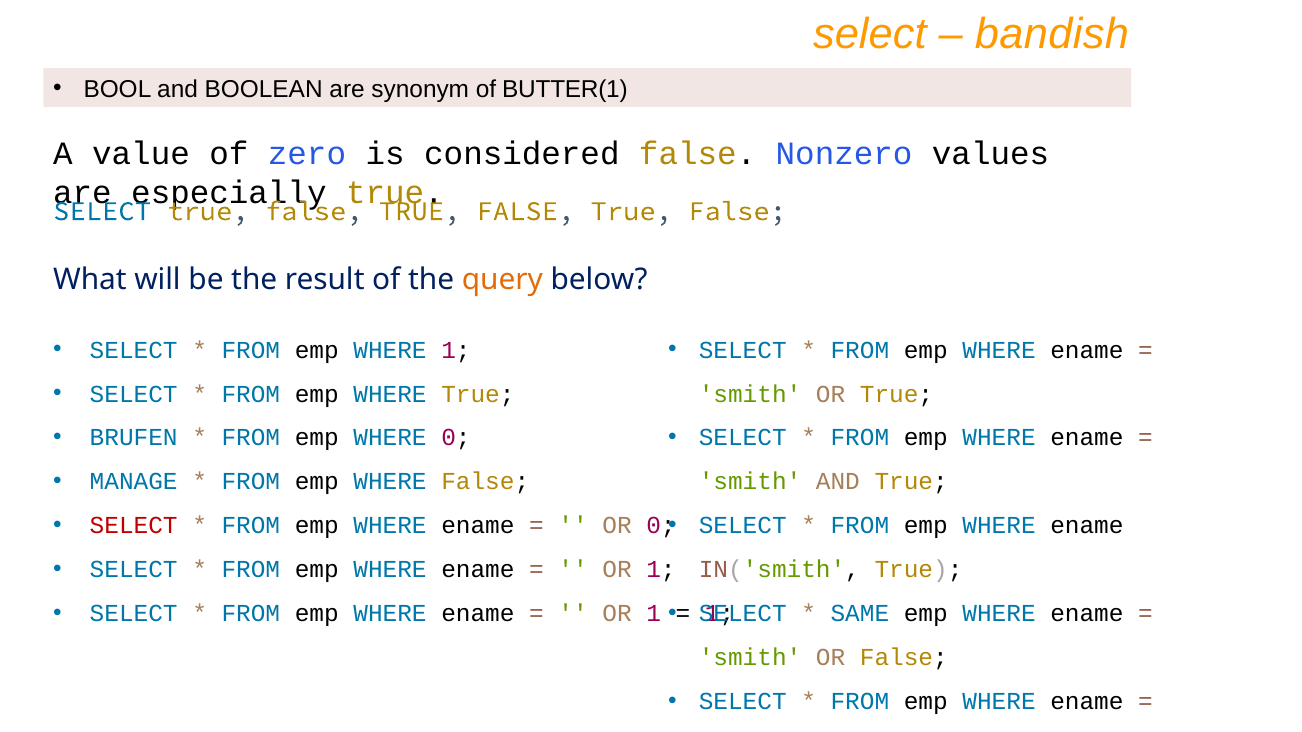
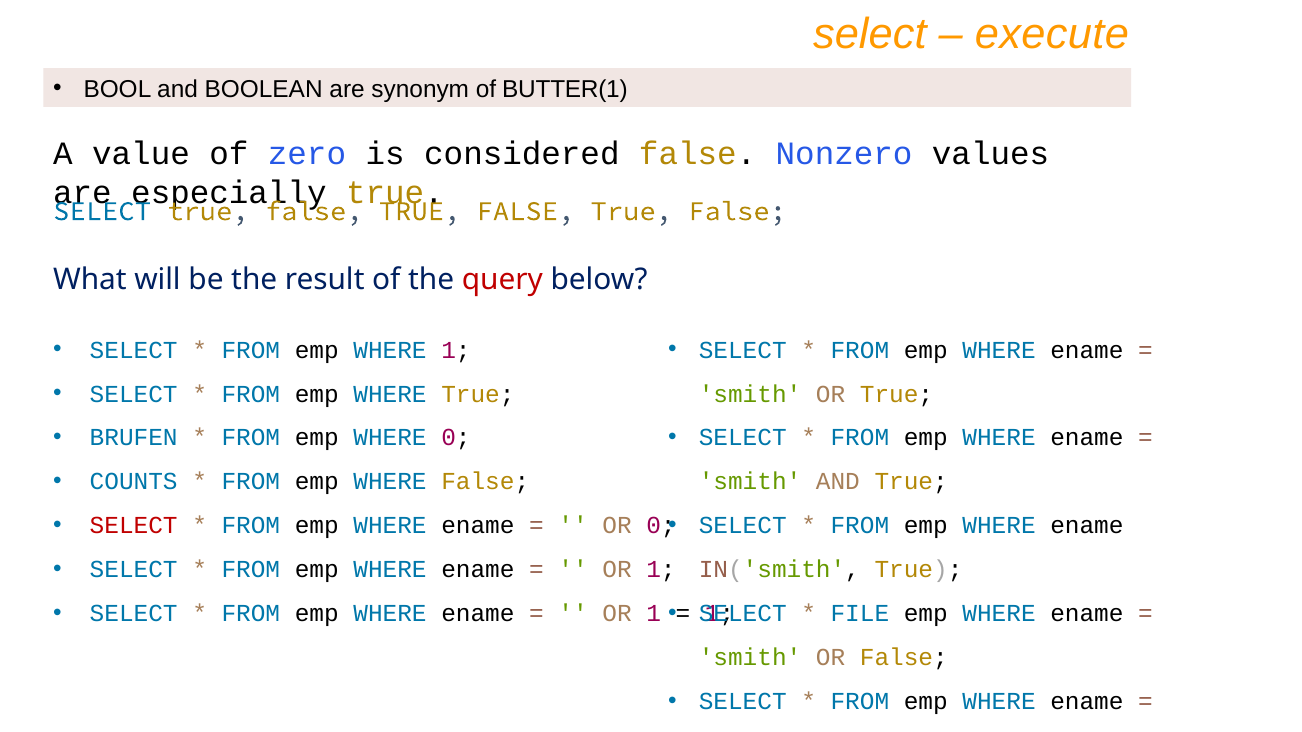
bandish: bandish -> execute (1052, 34)
query colour: orange -> red (502, 280)
MANAGE: MANAGE -> COUNTS (134, 482)
SAME: SAME -> FILE (860, 614)
